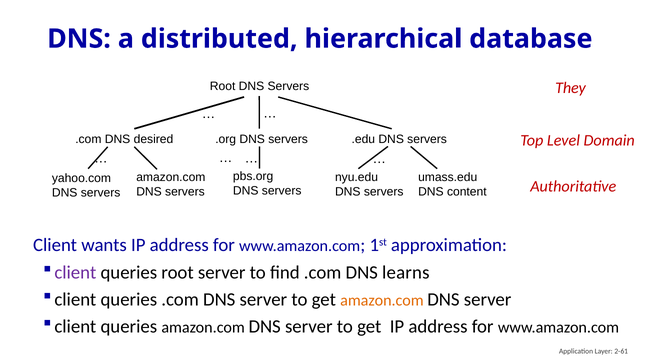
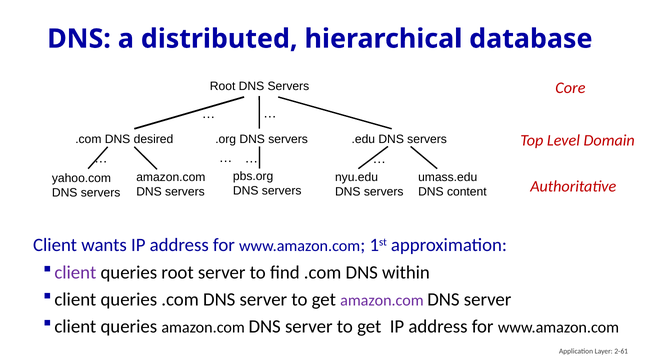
They: They -> Core (570, 88)
learns: learns -> within (406, 272)
amazon.com colour: orange -> purple (382, 300)
